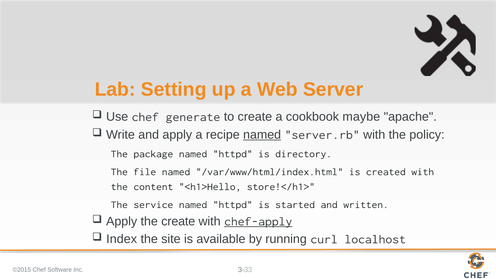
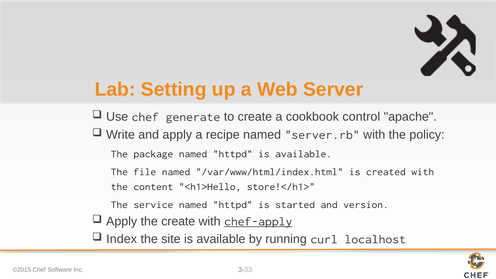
maybe: maybe -> control (361, 117)
named underline: present -> none (262, 135)
httpd is directory: directory -> available (304, 154)
written: written -> version (366, 205)
